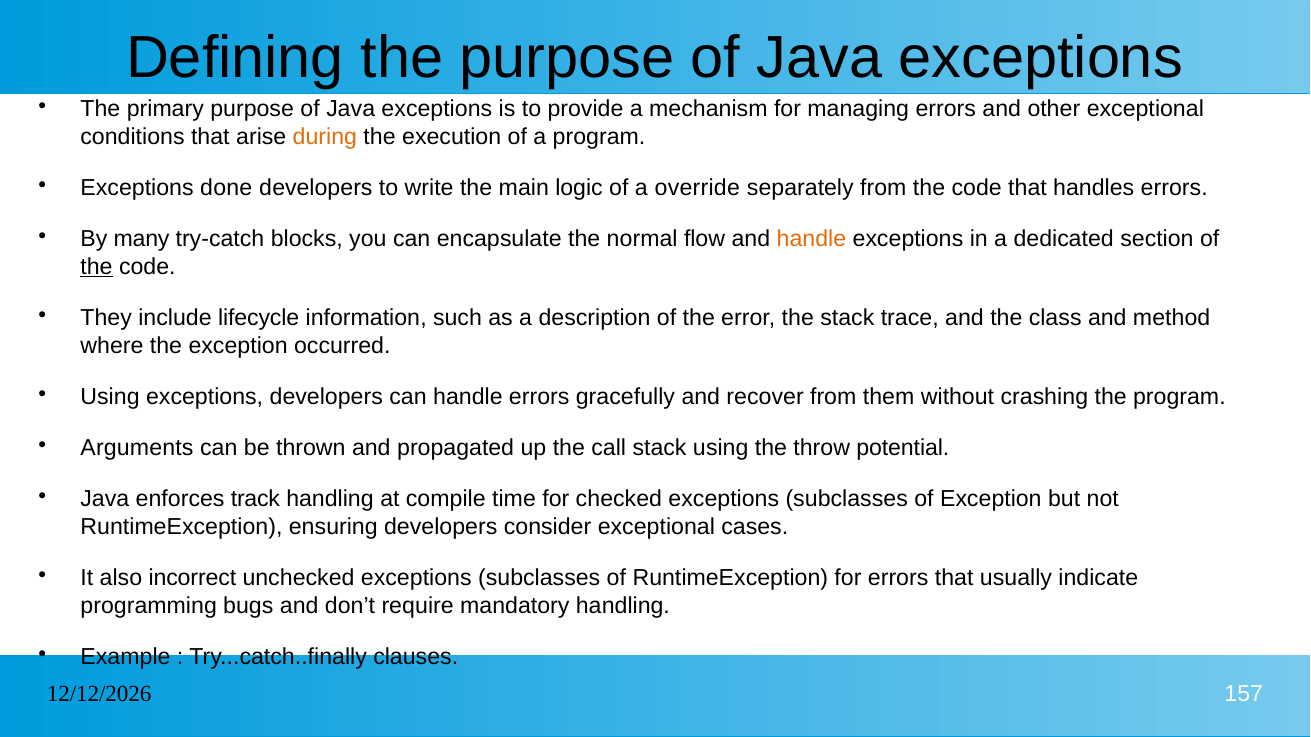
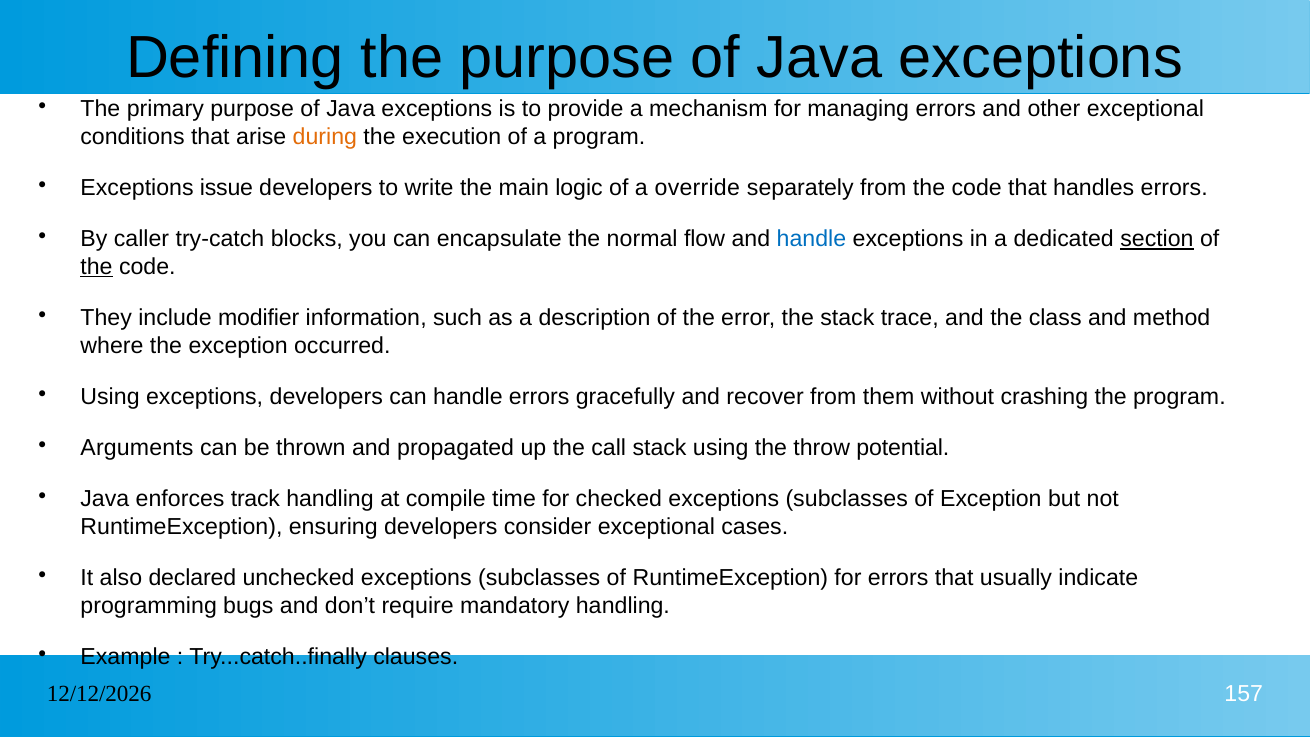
done: done -> issue (226, 188)
many: many -> caller (142, 239)
handle colour: orange -> blue (811, 239)
section underline: none -> present (1157, 239)
lifecycle: lifecycle -> modifier (259, 318)
incorrect: incorrect -> declared (192, 578)
